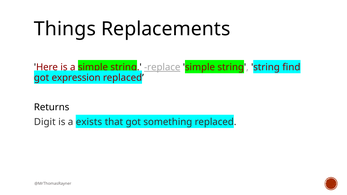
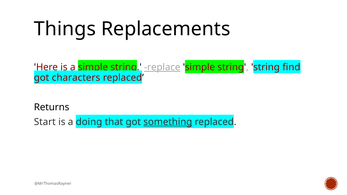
expression: expression -> characters (76, 78)
Digit: Digit -> Start (45, 122)
exists: exists -> doing (89, 122)
something underline: none -> present (168, 122)
